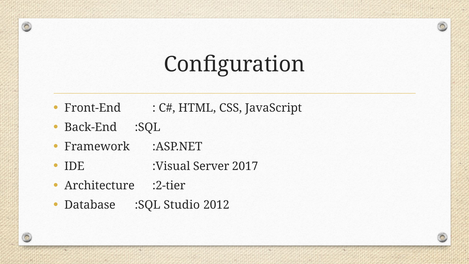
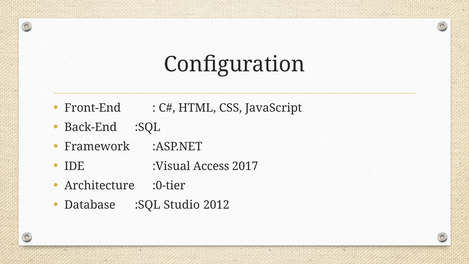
Server: Server -> Access (211, 166)
:2-tier: :2-tier -> :0-tier (169, 185)
